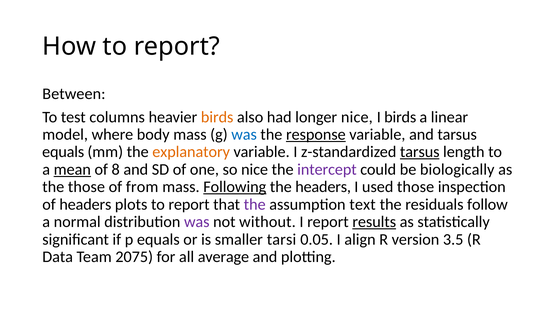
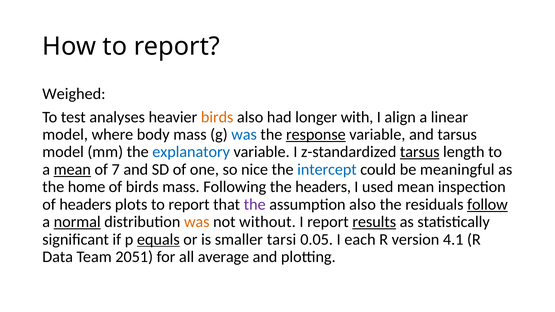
Between: Between -> Weighed (74, 94)
columns: columns -> analyses (117, 117)
longer nice: nice -> with (357, 117)
I birds: birds -> align (400, 117)
equals: equals -> model (63, 152)
explanatory colour: orange -> blue (191, 152)
8: 8 -> 7 (116, 170)
intercept colour: purple -> blue (327, 170)
biologically: biologically -> meaningful (457, 170)
the those: those -> home (87, 187)
of from: from -> birds (142, 187)
Following underline: present -> none (235, 187)
used those: those -> mean (416, 187)
assumption text: text -> also (363, 205)
follow underline: none -> present (487, 205)
normal underline: none -> present (77, 222)
was colour: purple -> orange (197, 222)
equals underline: none -> present (158, 240)
align: align -> each (360, 240)
3.5: 3.5 -> 4.1 (453, 240)
2075: 2075 -> 2051 (134, 257)
